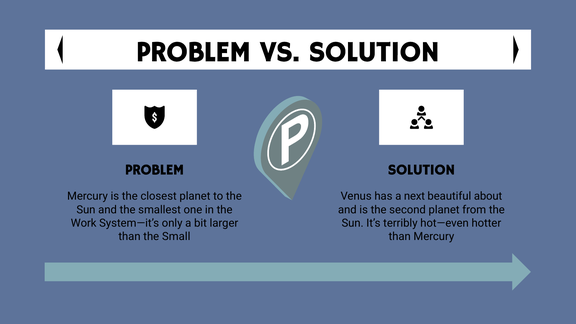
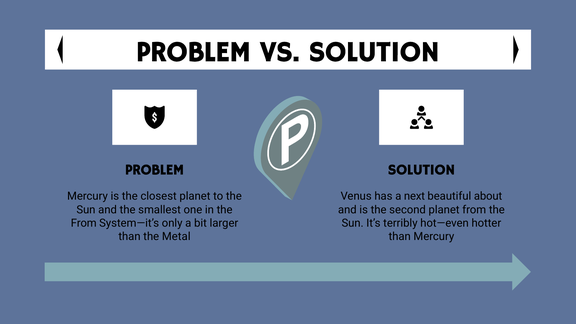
Work: Work -> From (84, 223)
Small: Small -> Metal (176, 237)
